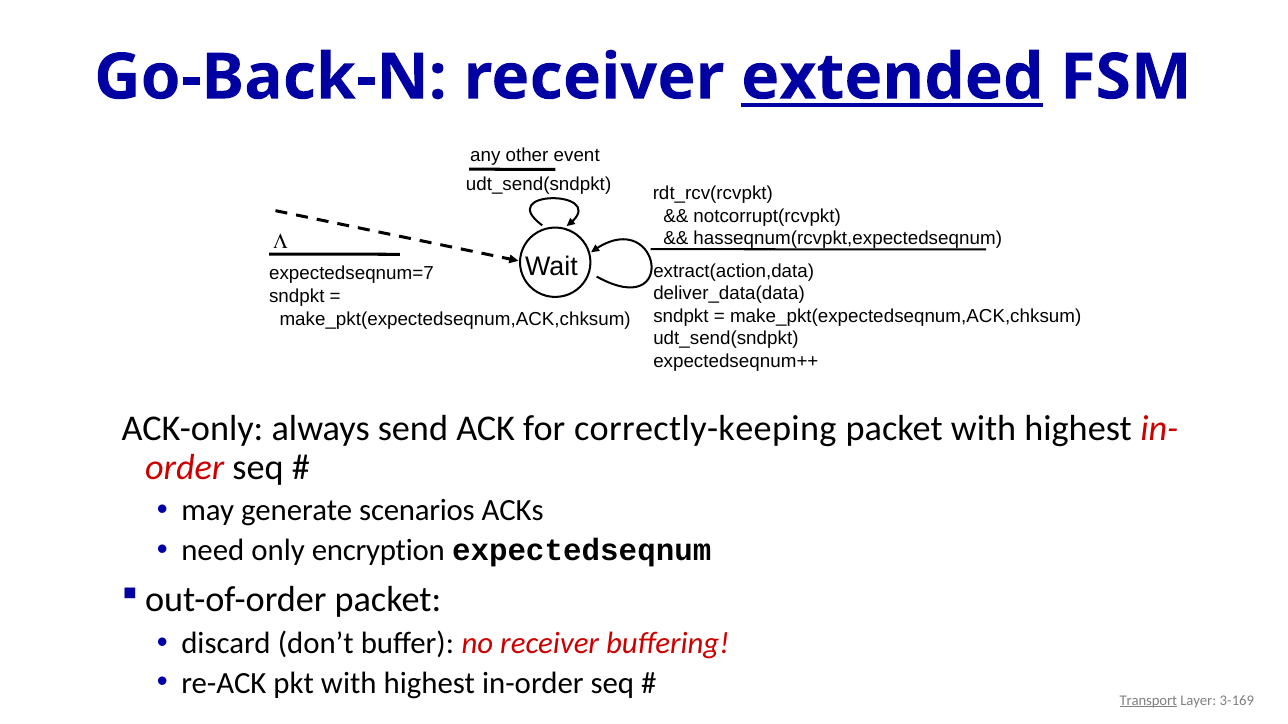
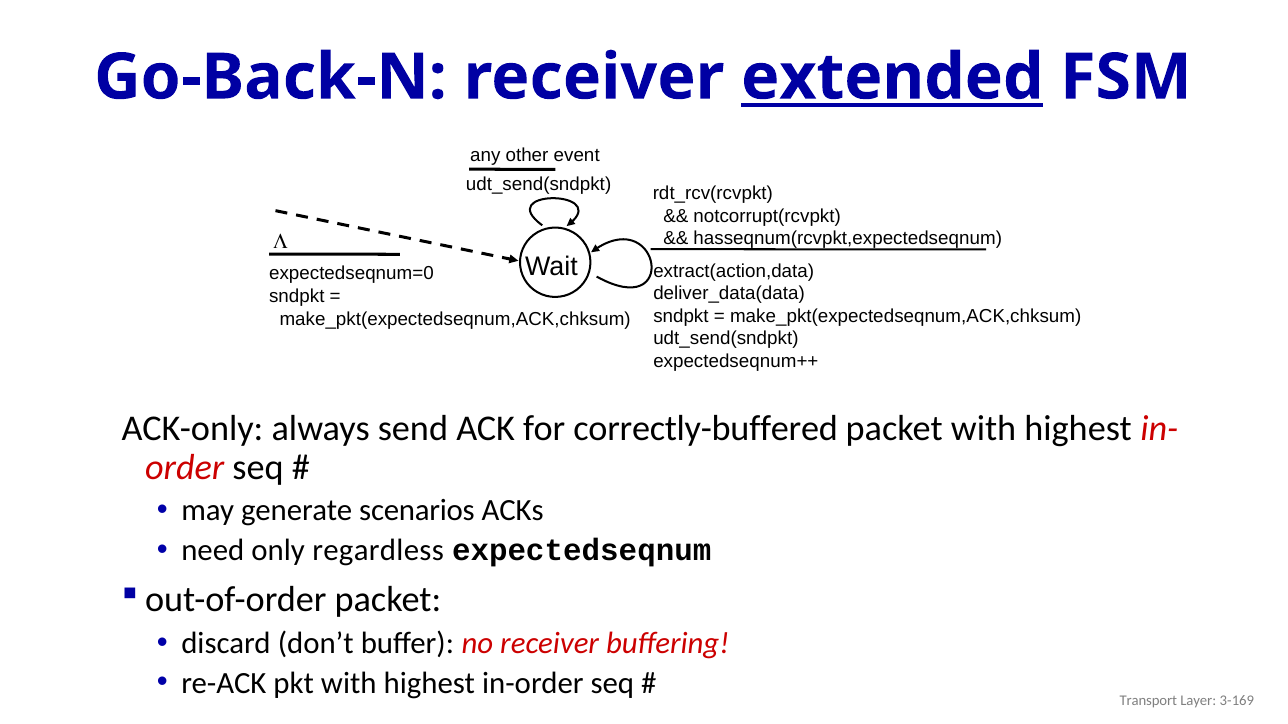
expectedseqnum=7: expectedseqnum=7 -> expectedseqnum=0 (351, 274)
correctly-keeping: correctly-keeping -> correctly-buffered (706, 429)
encryption: encryption -> regardless (378, 551)
Transport underline: present -> none (1148, 701)
